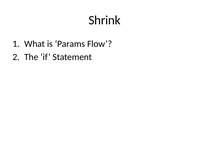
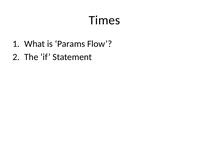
Shrink: Shrink -> Times (104, 20)
